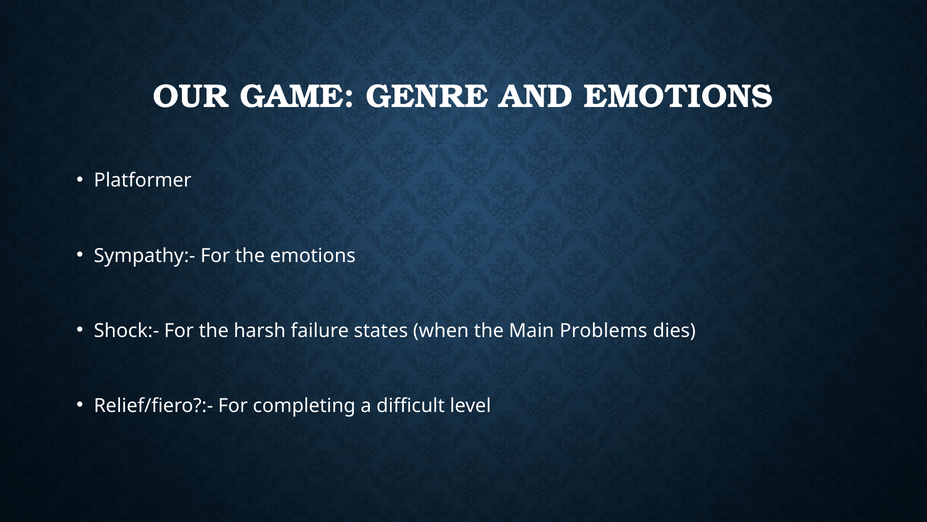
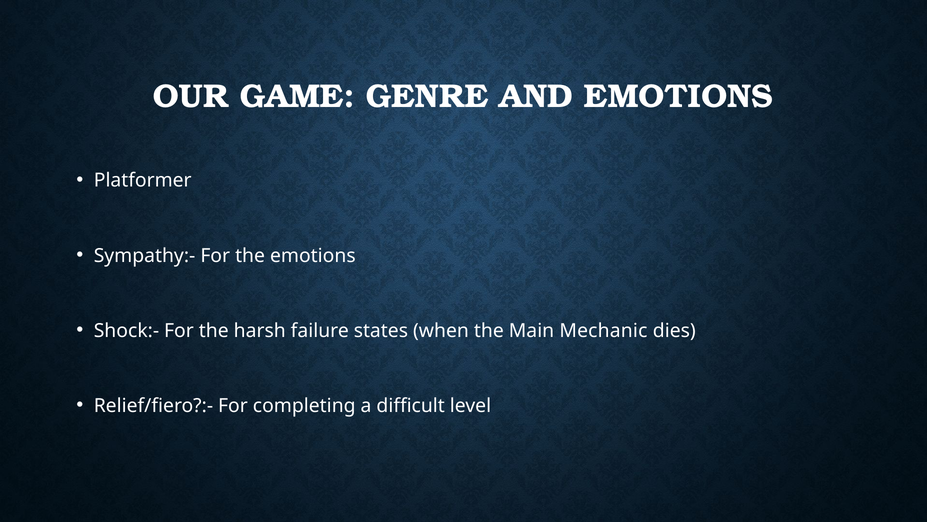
Problems: Problems -> Mechanic (603, 330)
